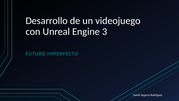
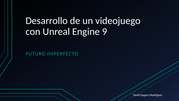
3: 3 -> 9 (105, 32)
